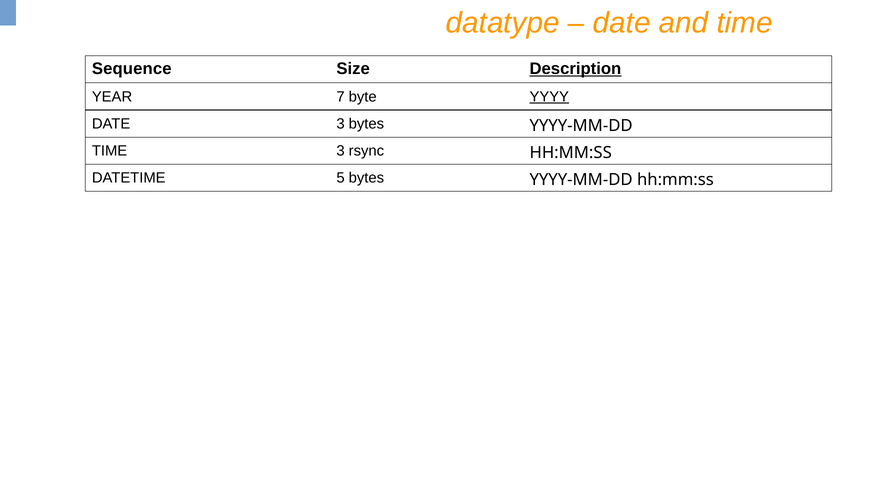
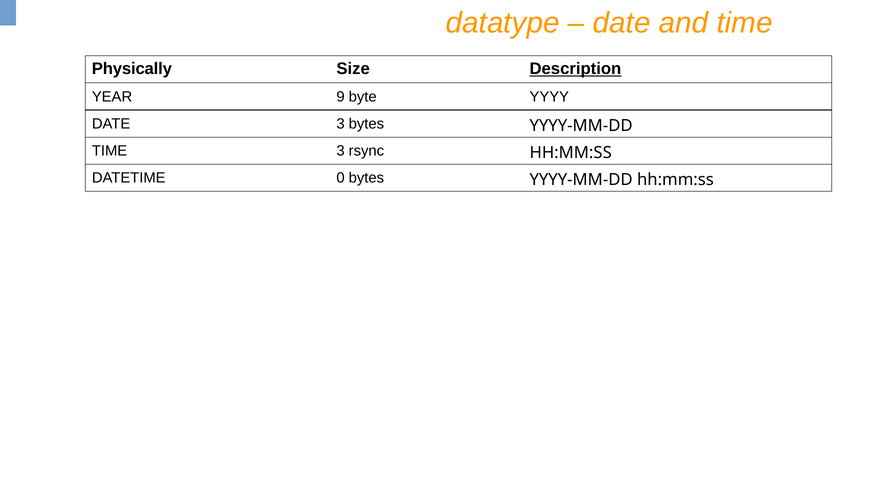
Sequence: Sequence -> Physically (132, 69)
7: 7 -> 9 (341, 97)
YYYY underline: present -> none (549, 97)
5: 5 -> 0 (341, 178)
